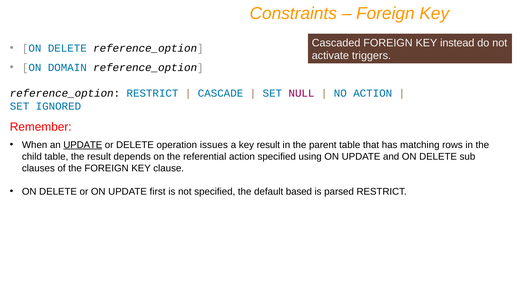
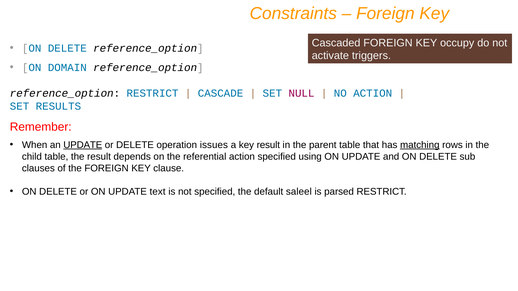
instead: instead -> occupy (457, 43)
IGNORED: IGNORED -> RESULTS (58, 107)
matching underline: none -> present (420, 145)
first: first -> text (158, 192)
based: based -> saleel (299, 192)
